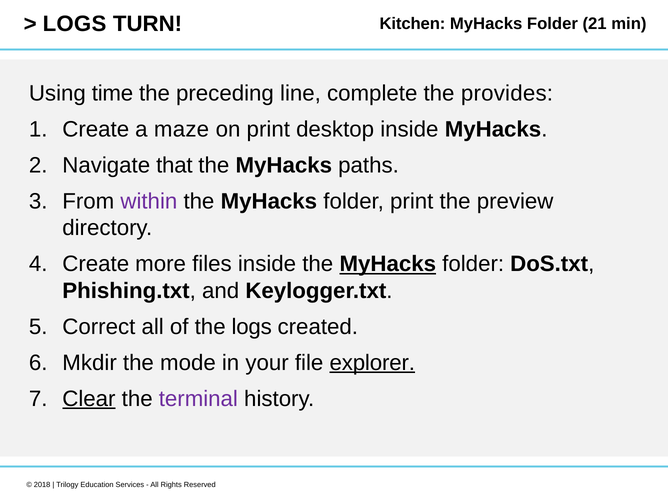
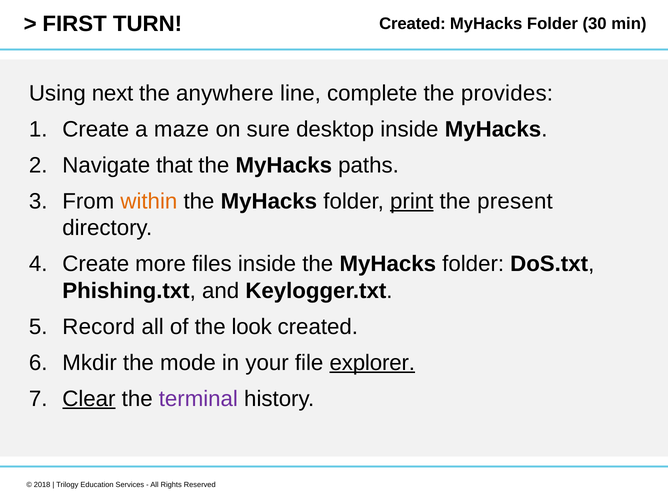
LOGS: LOGS -> FIRST (75, 24)
Kitchen: Kitchen -> Created (412, 23)
21: 21 -> 30 (595, 23)
time: time -> next (113, 93)
preceding: preceding -> anywhere (225, 93)
on print: print -> sure (268, 129)
within colour: purple -> orange (149, 201)
print underline: none -> present (412, 201)
preview: preview -> present (515, 201)
MyHacks underline: present -> none (388, 264)
Correct: Correct -> Record (99, 327)
the logs: logs -> look (252, 327)
